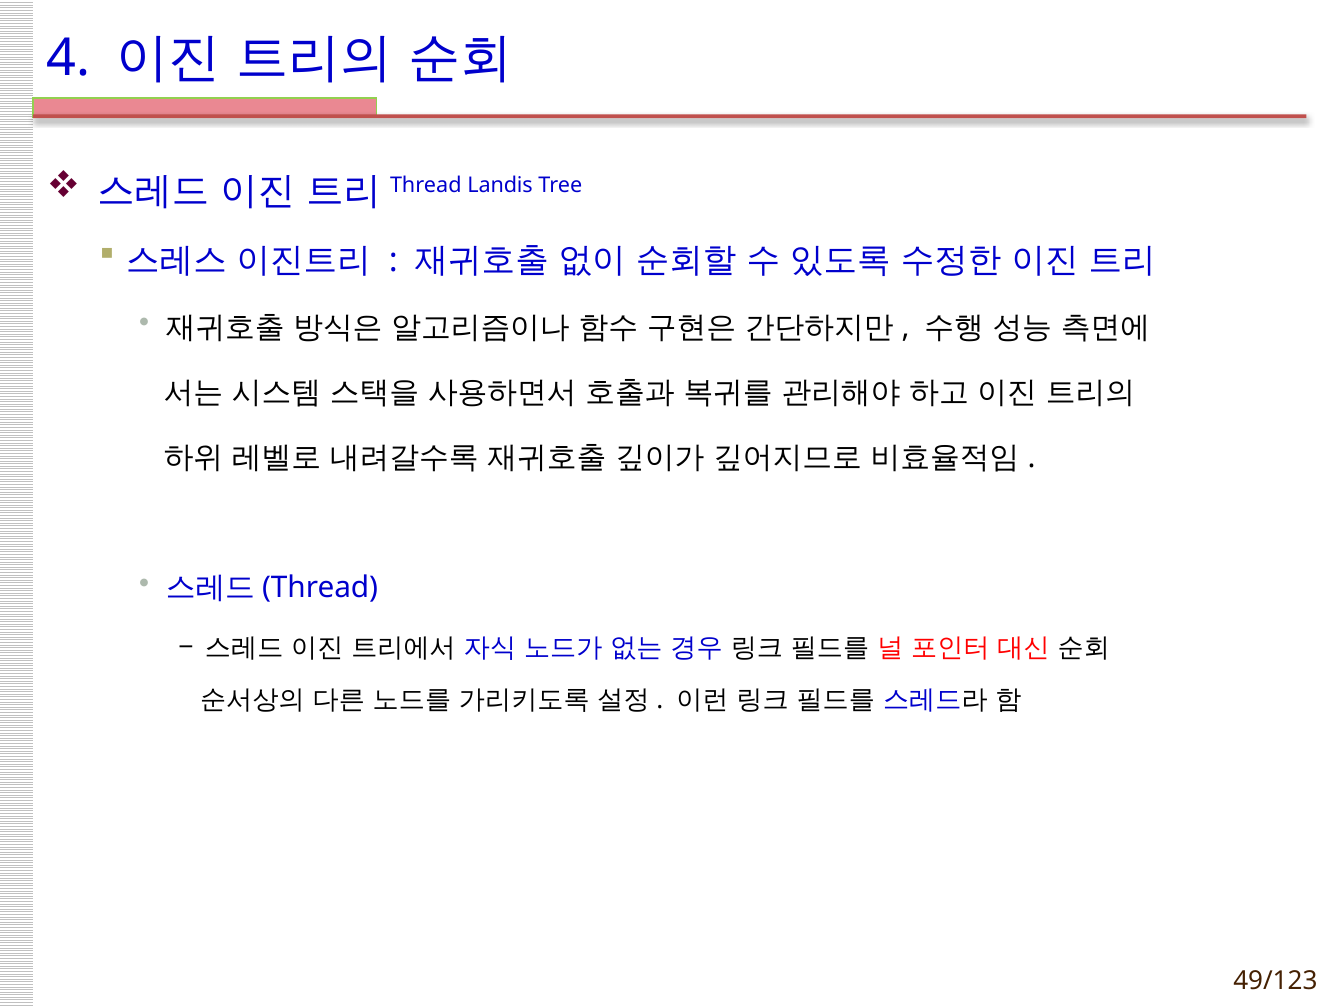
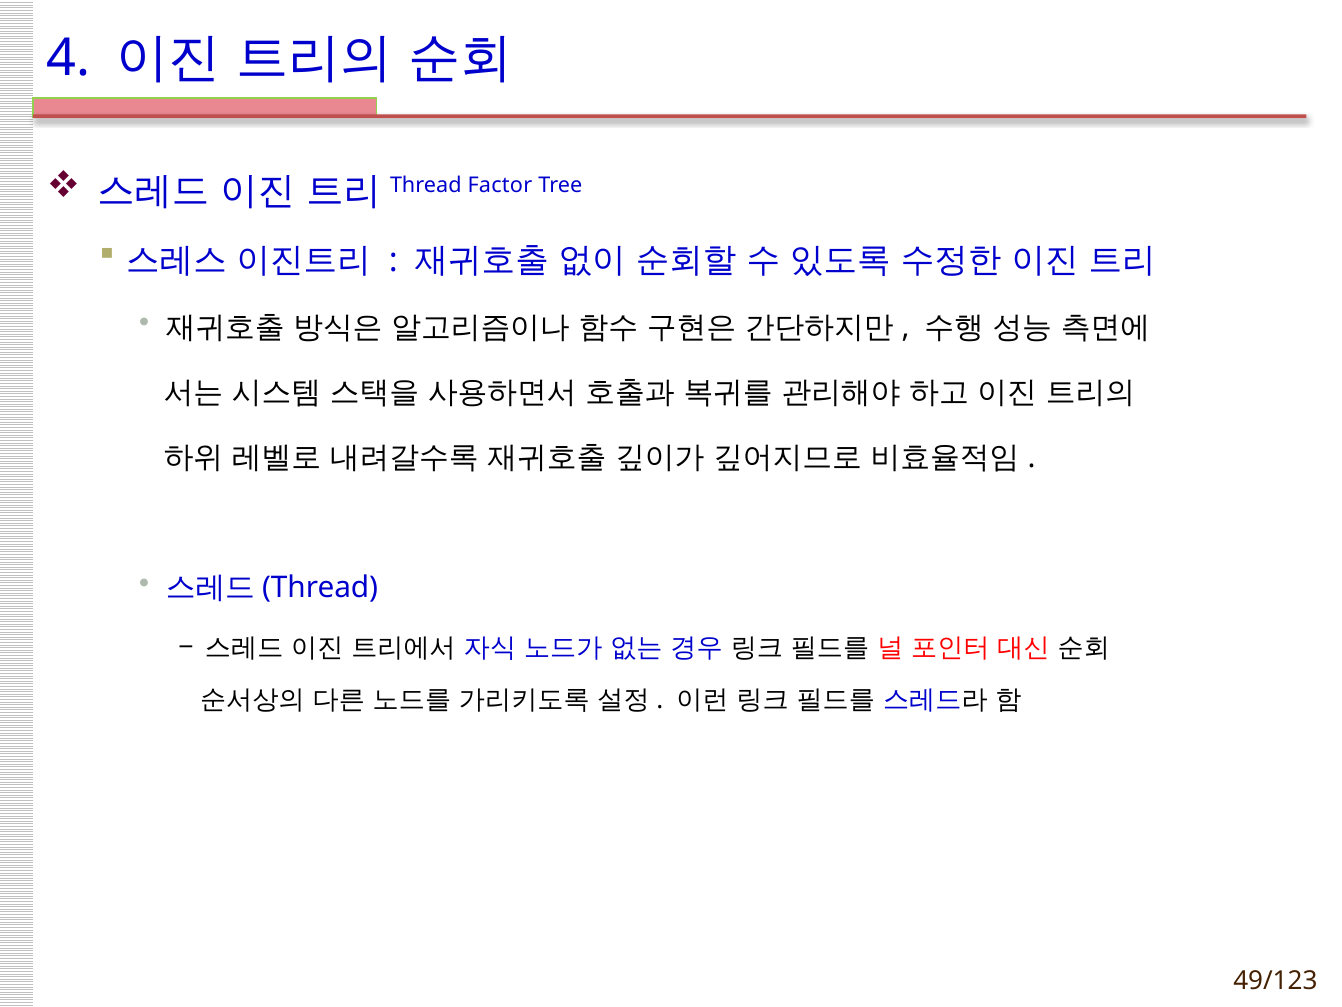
Landis: Landis -> Factor (500, 185)
